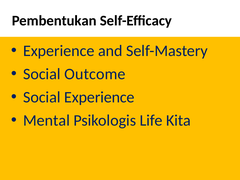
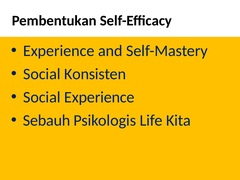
Outcome: Outcome -> Konsisten (95, 74)
Mental: Mental -> Sebauh (47, 120)
